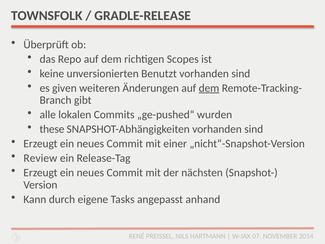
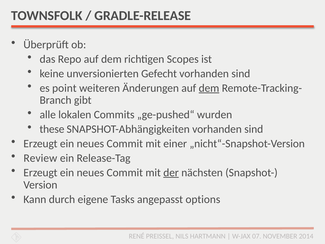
Benutzt: Benutzt -> Gefecht (159, 73)
given: given -> point (64, 88)
der underline: none -> present (171, 172)
anhand: anhand -> options (203, 199)
